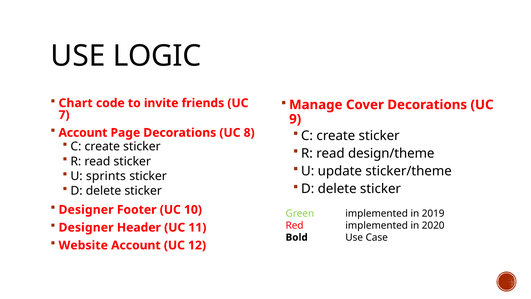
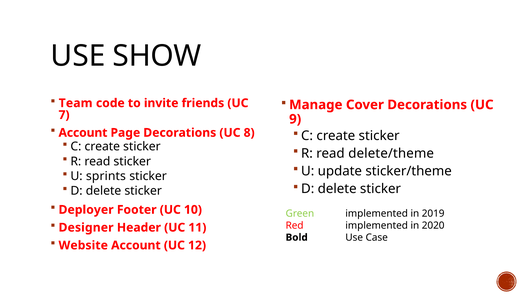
LOGIC: LOGIC -> SHOW (157, 56)
Chart: Chart -> Team (76, 103)
design/theme: design/theme -> delete/theme (391, 153)
Designer: Designer -> Deployer (86, 210)
